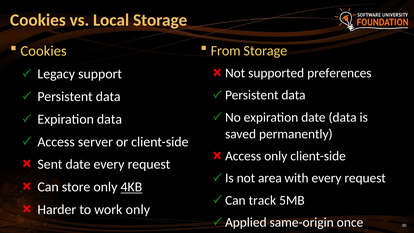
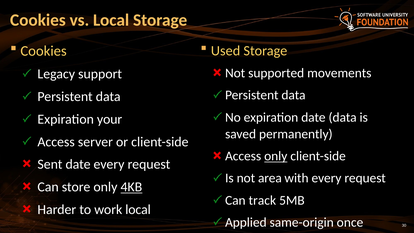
From: From -> Used (226, 51)
preferences: preferences -> movements (339, 73)
Expiration data: data -> your (110, 119)
only underline: none -> present (276, 156)
work only: only -> local (138, 210)
